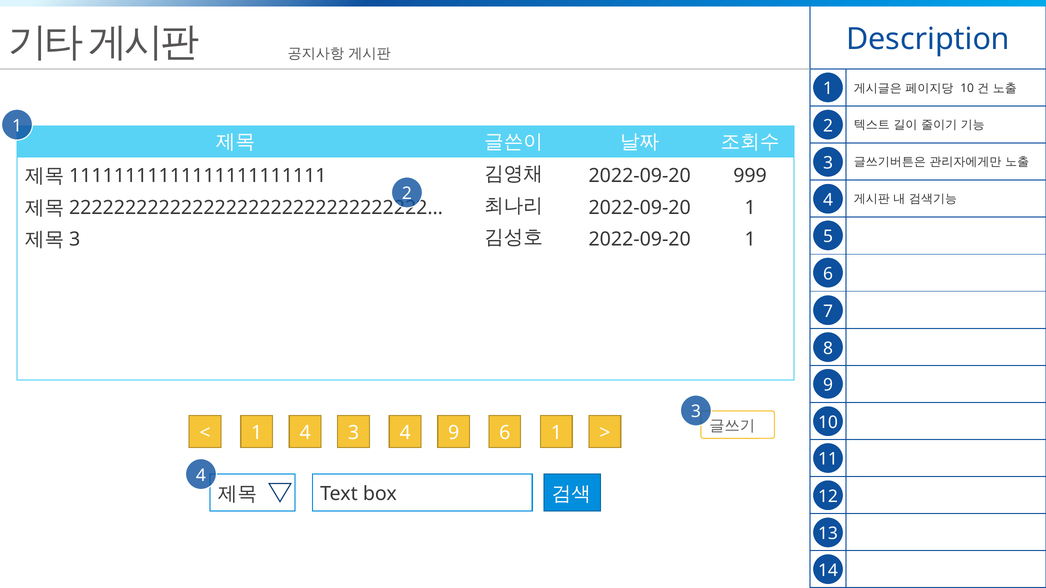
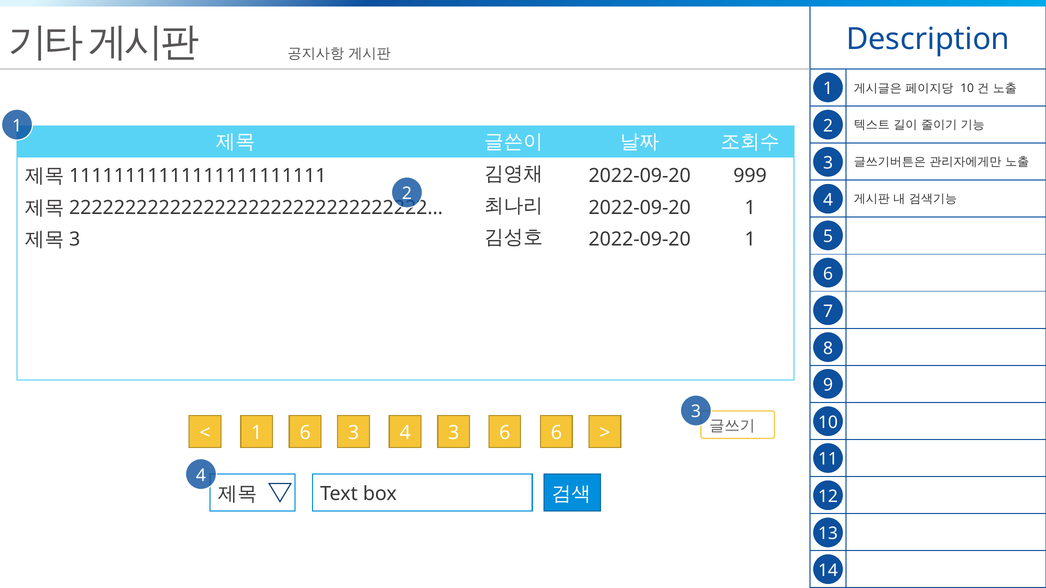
1 4: 4 -> 6 (305, 433)
3 4 9: 9 -> 3 (454, 433)
6 1: 1 -> 6 (556, 433)
